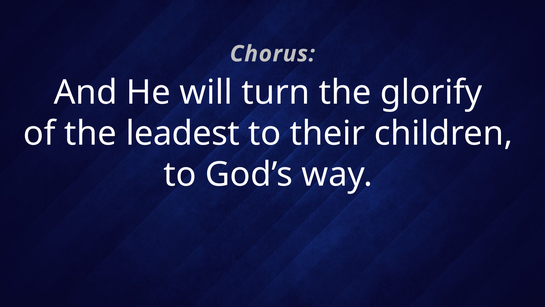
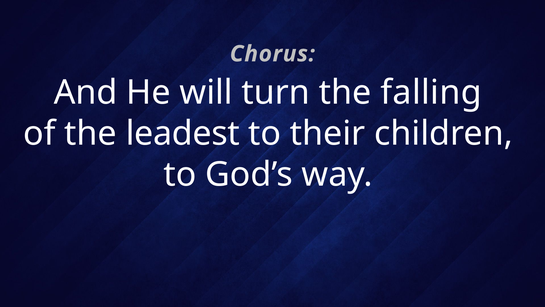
glorify: glorify -> falling (431, 93)
